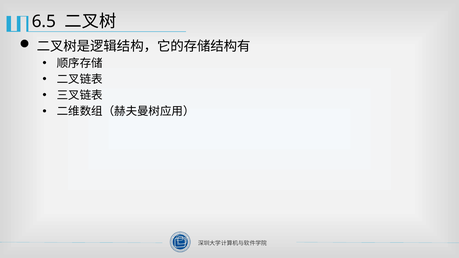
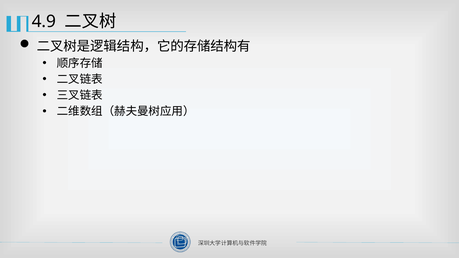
6.5: 6.5 -> 4.9 (44, 22)
